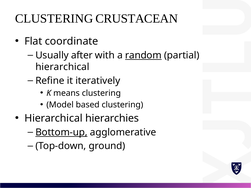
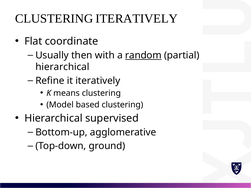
CLUSTERING CRUSTACEAN: CRUSTACEAN -> ITERATIVELY (137, 19)
after: after -> then (82, 55)
hierarchies: hierarchies -> supervised (112, 118)
Bottom-up underline: present -> none (61, 132)
